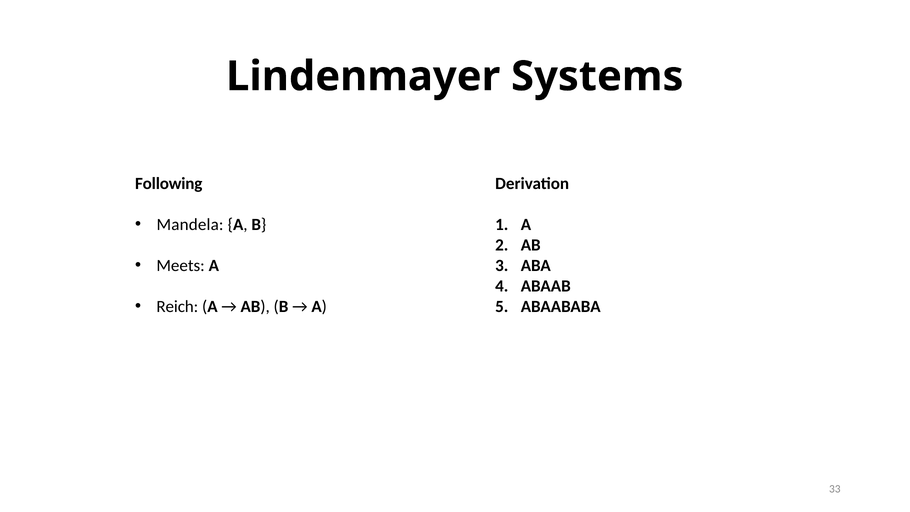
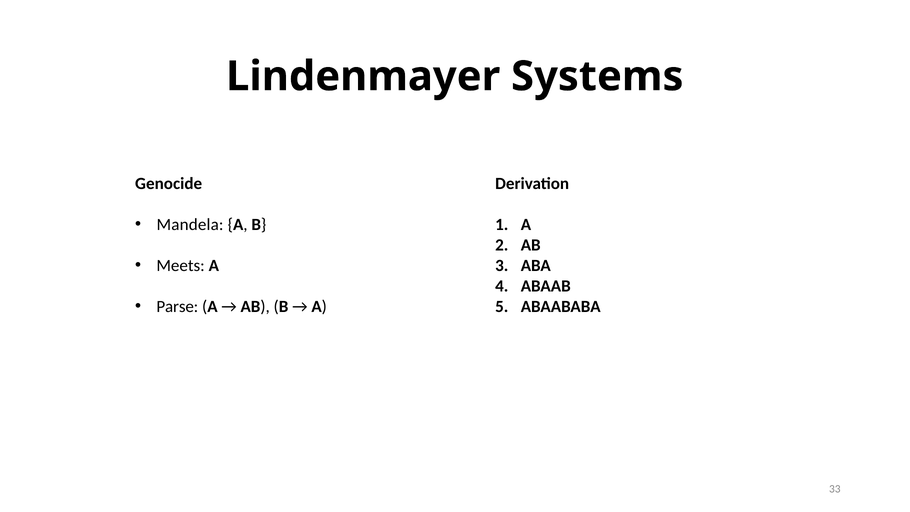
Following: Following -> Genocide (169, 184)
Reich: Reich -> Parse (177, 306)
